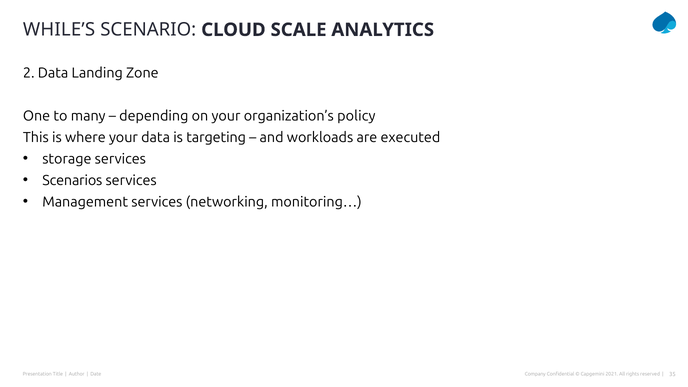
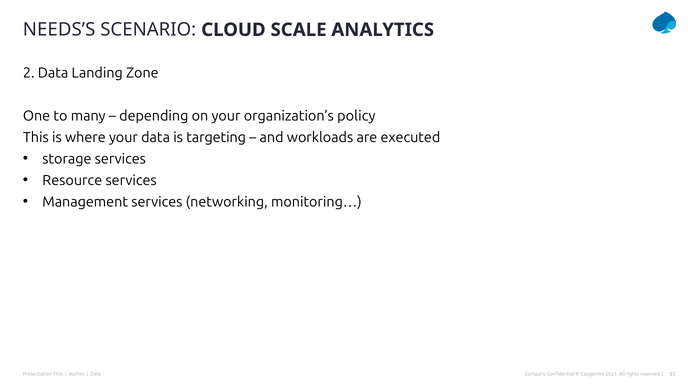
WHILE’S: WHILE’S -> NEEDS’S (59, 30)
Scenarios: Scenarios -> Resource (72, 180)
